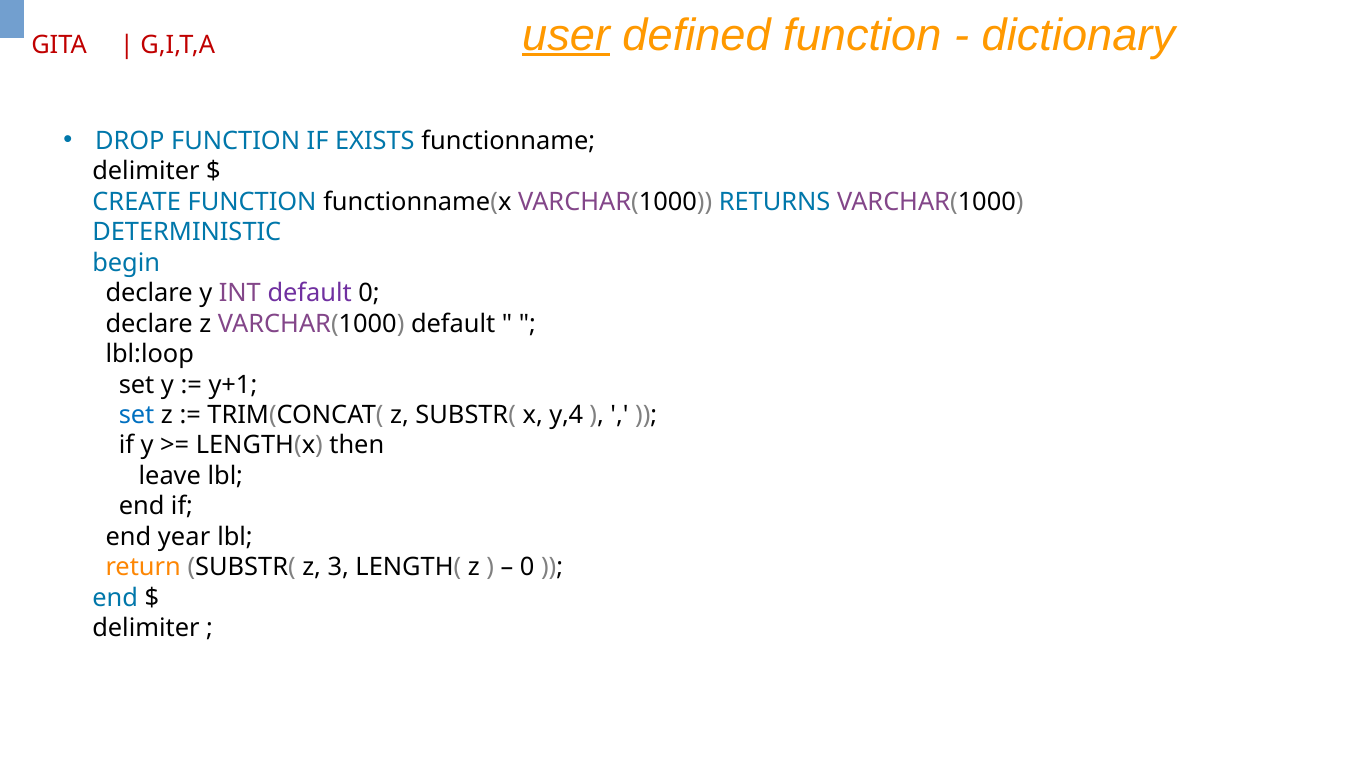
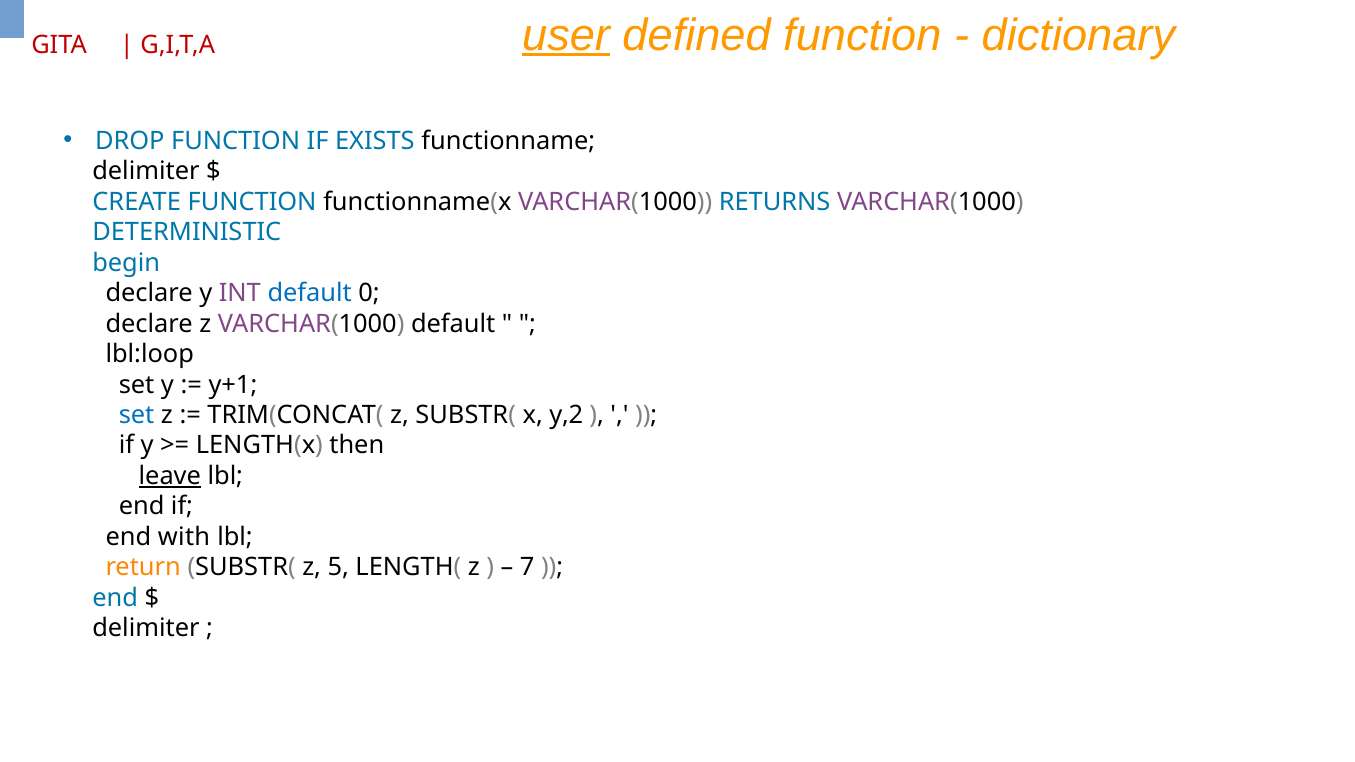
default colour: purple -> blue (310, 293)
y,4: y,4 -> y,2 (566, 415)
leave underline: none -> present (170, 476)
year: year -> with (184, 537)
3: 3 -> 5 (338, 568)
0: 0 -> 7 (527, 568)
